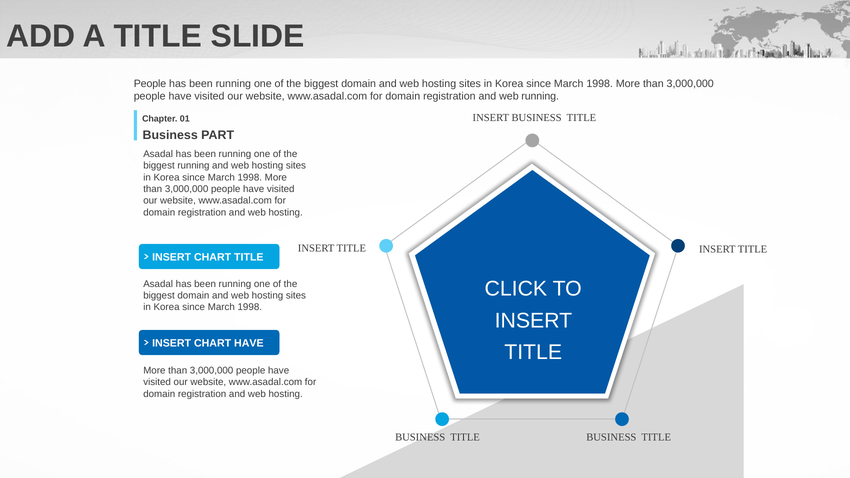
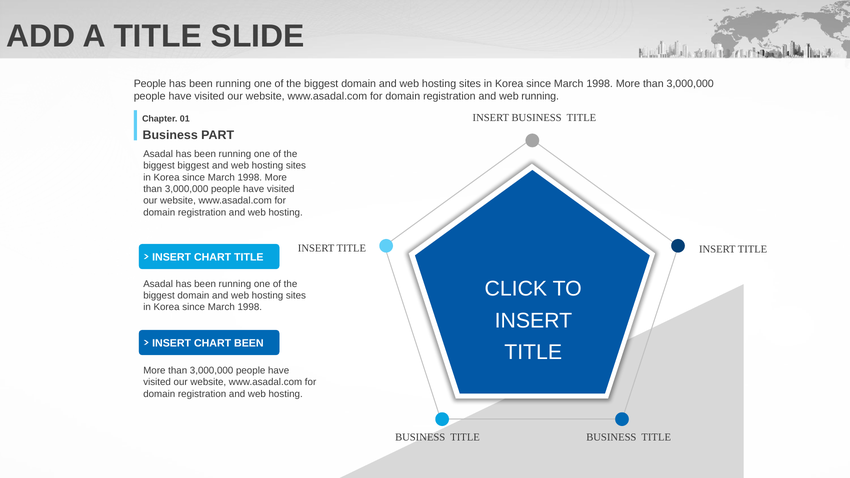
biggest running: running -> biggest (193, 166)
CHART HAVE: HAVE -> BEEN (249, 343)
